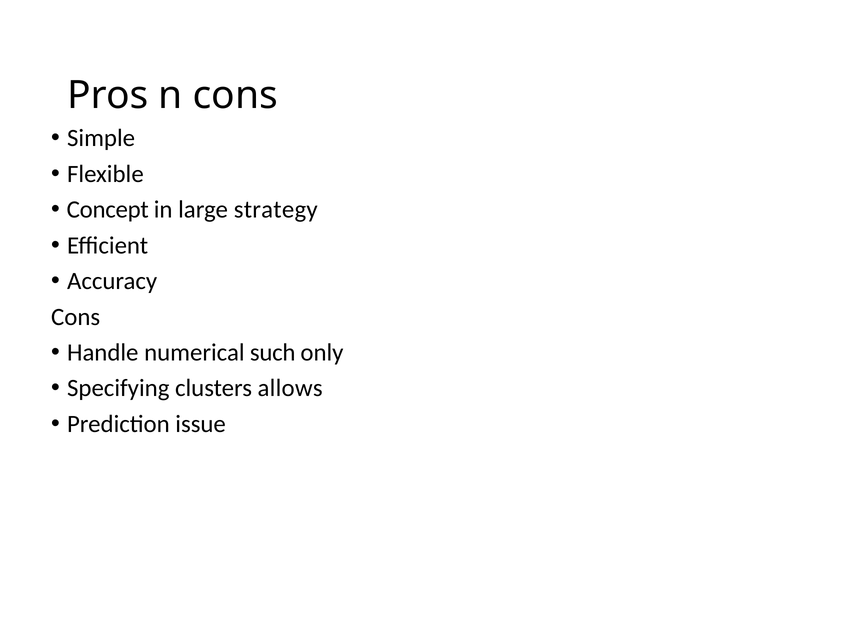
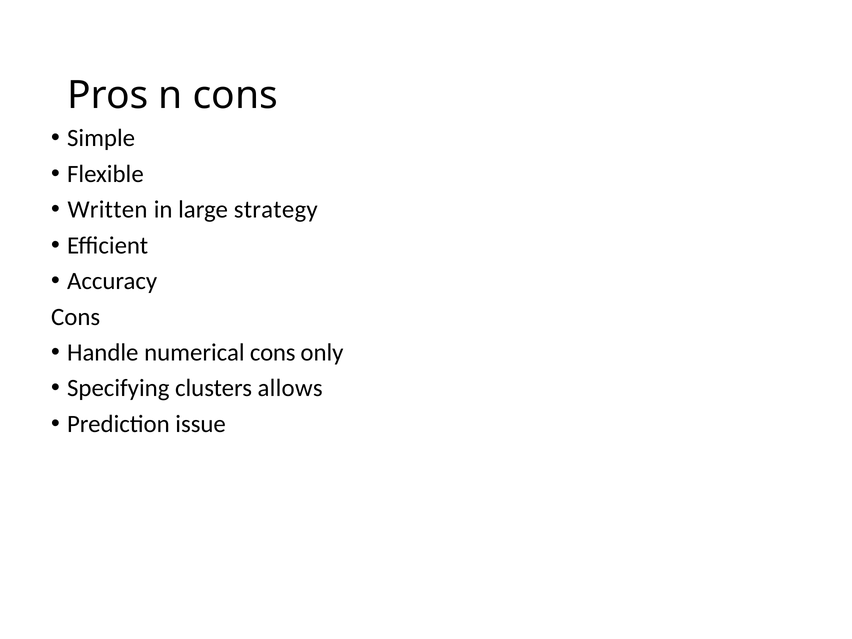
Concept: Concept -> Written (107, 210)
numerical such: such -> cons (273, 353)
